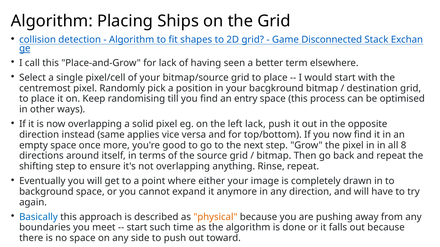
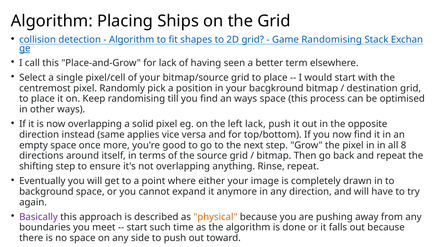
Game Disconnected: Disconnected -> Randomising (332, 40)
an entry: entry -> ways (246, 99)
Basically colour: blue -> purple (38, 217)
